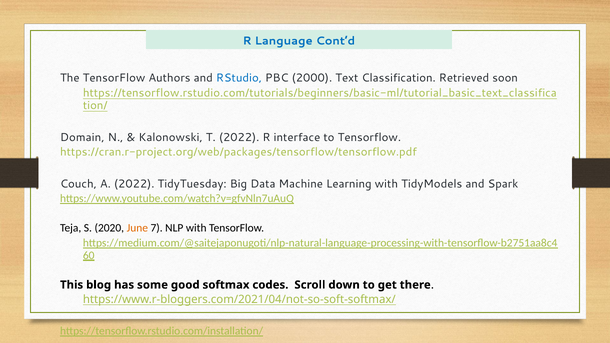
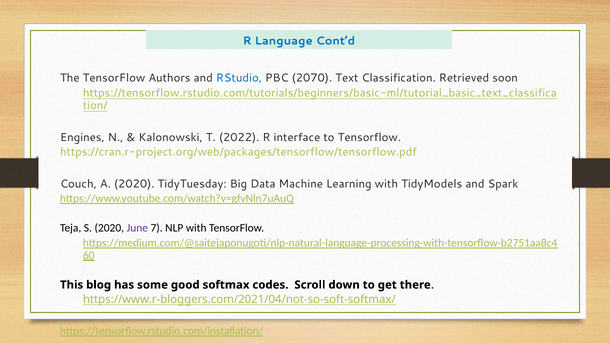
2000: 2000 -> 2070 (312, 78)
Domain: Domain -> Engines (82, 137)
A 2022: 2022 -> 2020 (134, 184)
June colour: orange -> purple (137, 228)
